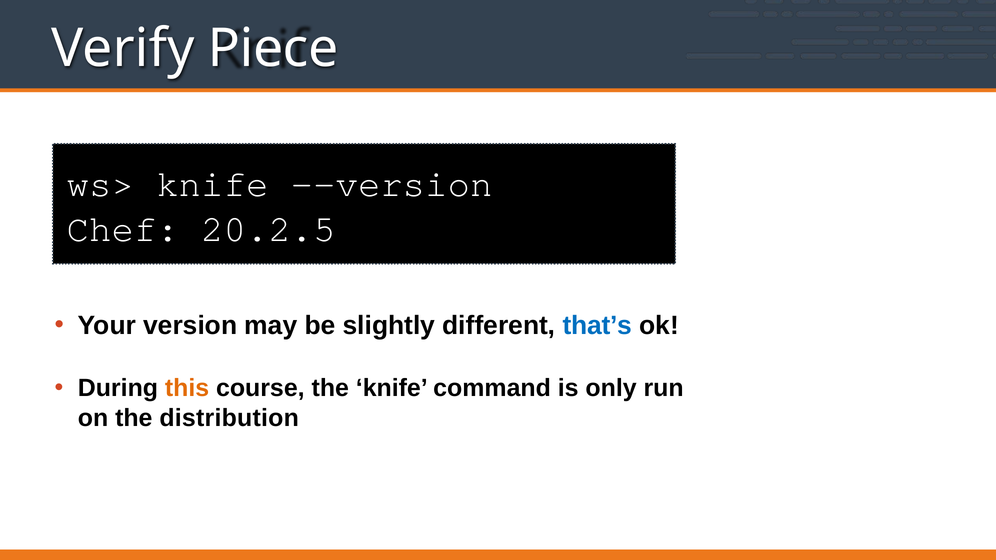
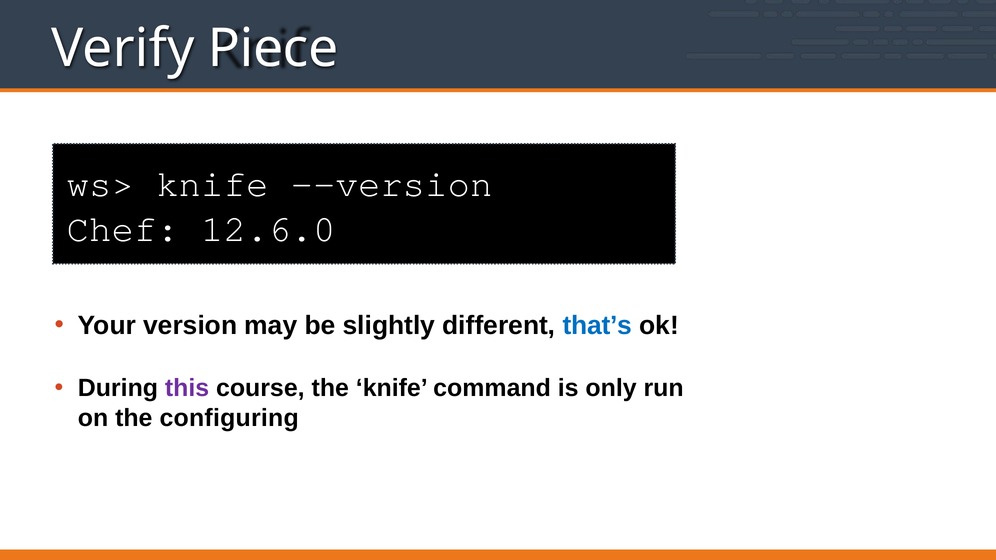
20.2.5: 20.2.5 -> 12.6.0 (269, 229)
this colour: orange -> purple (187, 388)
distribution: distribution -> configuring (229, 418)
